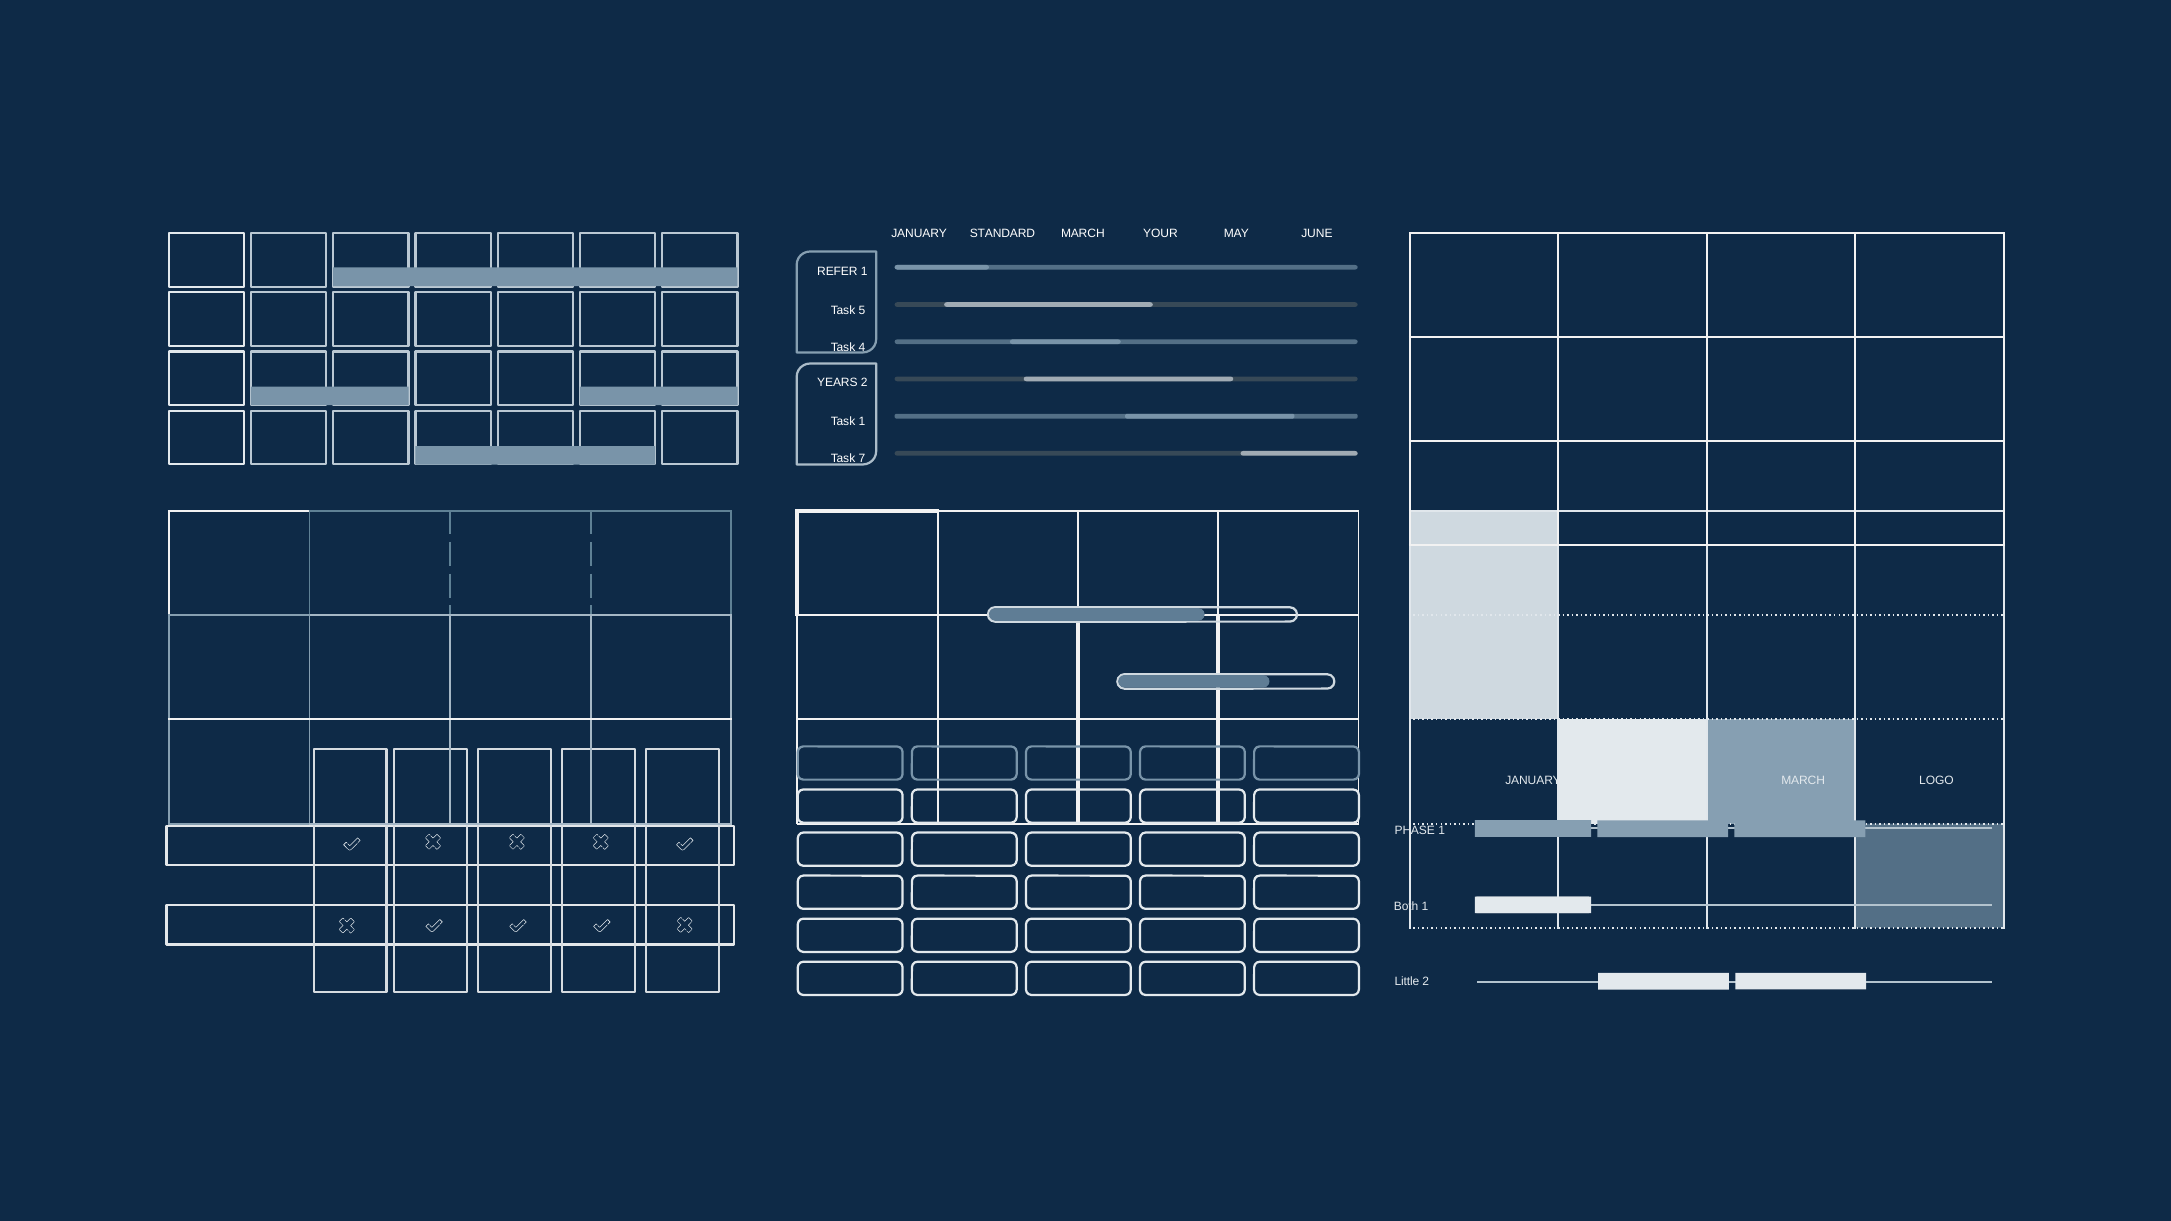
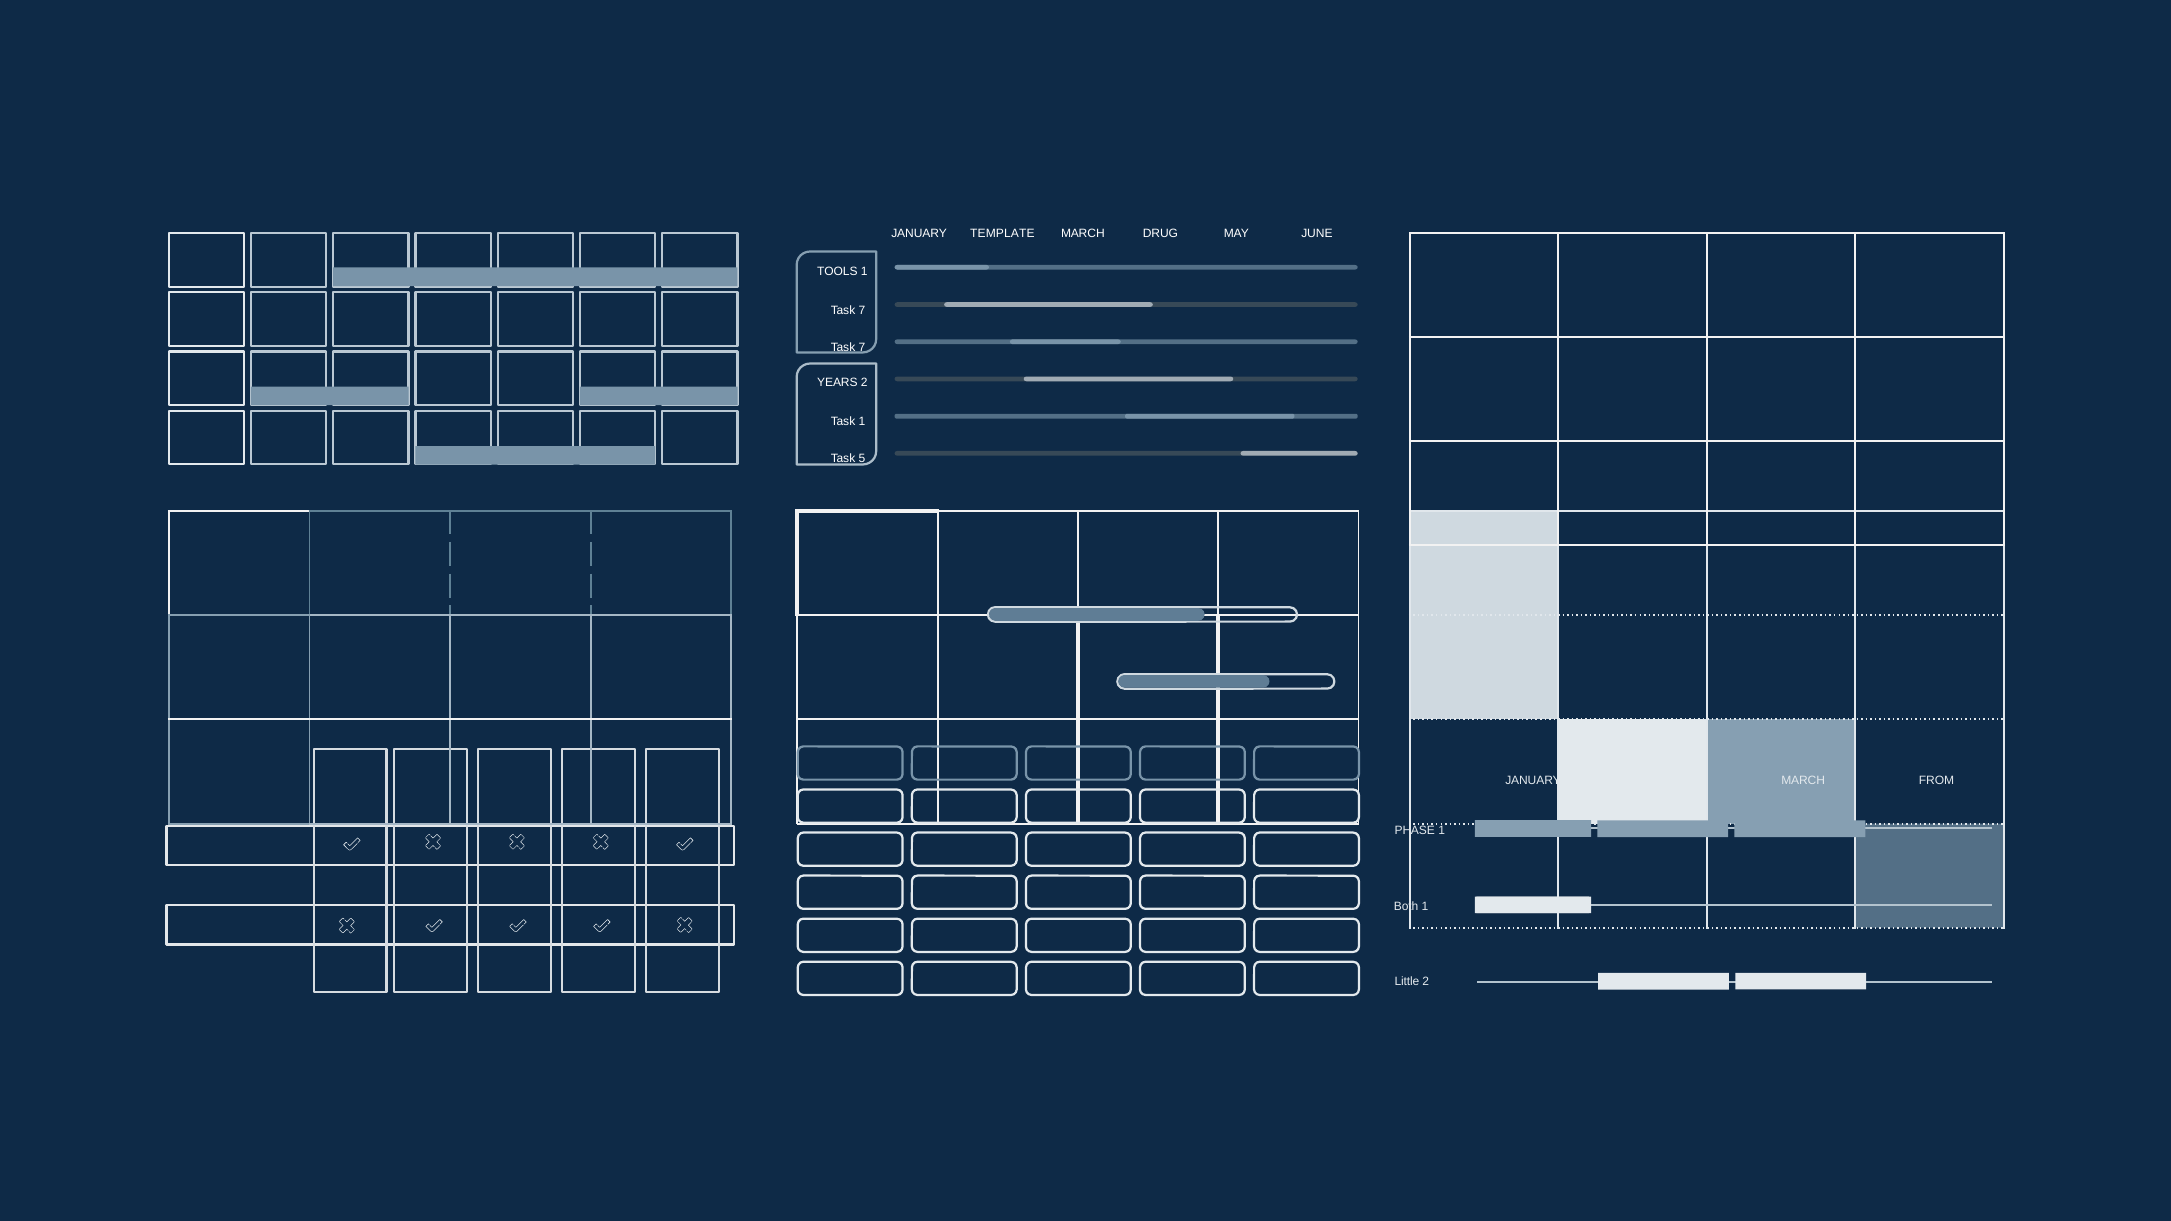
STANDARD: STANDARD -> TEMPLATE (1002, 234)
YOUR: YOUR -> DRUG (1160, 234)
REFER: REFER -> TOOLS (837, 272)
5: 5 -> 7 (862, 310)
4: 4 -> 7 (862, 347)
7: 7 -> 5 (862, 459)
LOGO: LOGO -> FROM (1937, 781)
